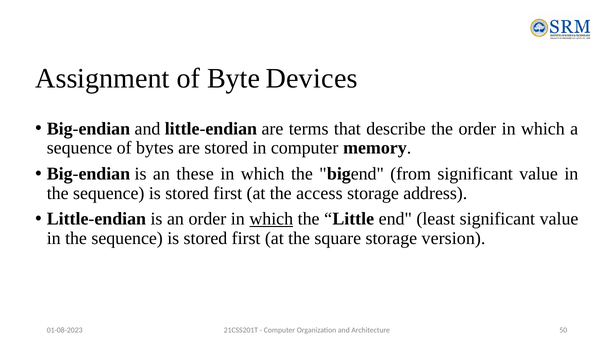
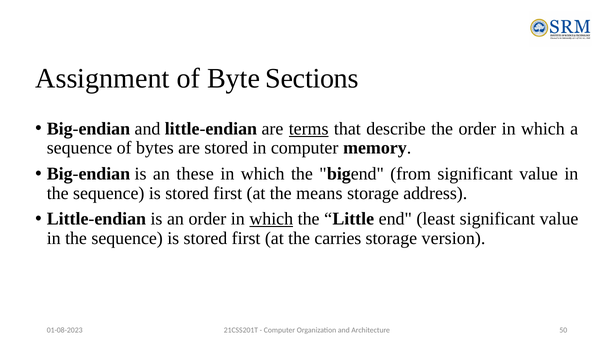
Devices: Devices -> Sections (312, 78)
terms underline: none -> present (309, 128)
access: access -> means (319, 193)
square: square -> carries (338, 238)
